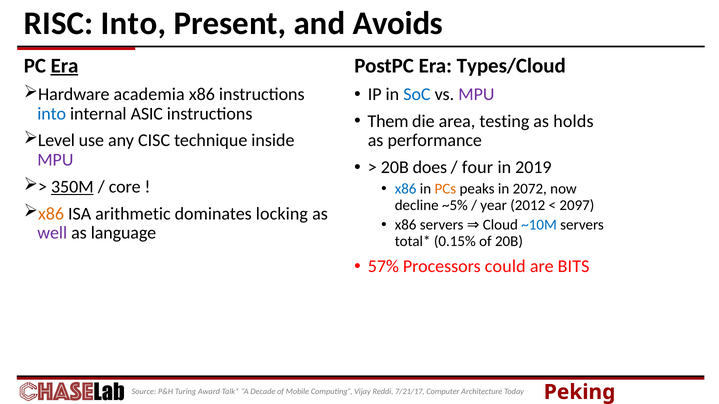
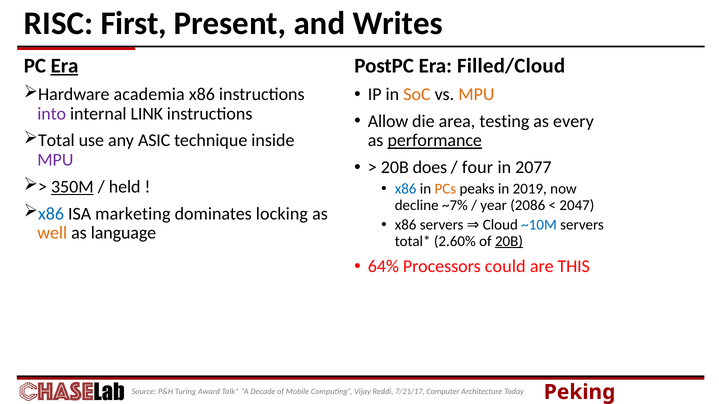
RISC Into: Into -> First (134, 23)
Avoids: Avoids -> Writes (398, 23)
Types/Cloud: Types/Cloud -> Filled/Cloud (511, 66)
SoC colour: blue -> orange (417, 94)
MPU colour: purple -> orange (476, 94)
into colour: blue -> purple (52, 114)
ASIC: ASIC -> LINK (147, 114)
Them: Them -> Allow (388, 121)
holds: holds -> every (573, 121)
Level: Level -> Total (56, 141)
CISC: CISC -> ASIC (154, 141)
performance underline: none -> present (435, 141)
2019: 2019 -> 2077 (533, 168)
core: core -> held (125, 187)
2072: 2072 -> 2019 (530, 189)
~5%: ~5% -> ~7% (455, 205)
2012: 2012 -> 2086 (528, 205)
2097: 2097 -> 2047 (577, 205)
x86 colour: orange -> blue (51, 214)
arithmetic: arithmetic -> marketing (133, 214)
well colour: purple -> orange (52, 233)
0.15%: 0.15% -> 2.60% (455, 241)
20B underline: none -> present (509, 241)
57%: 57% -> 64% (383, 267)
BITS: BITS -> THIS (574, 267)
